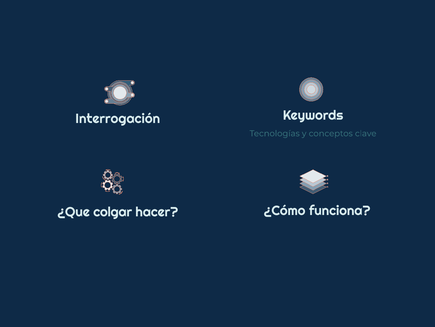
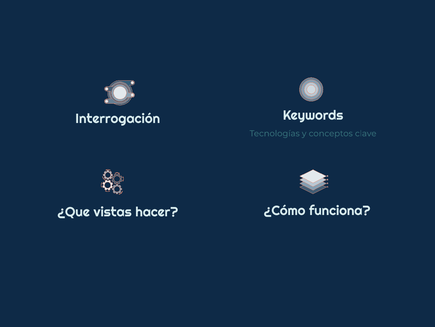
colgar: colgar -> vistas (113, 212)
